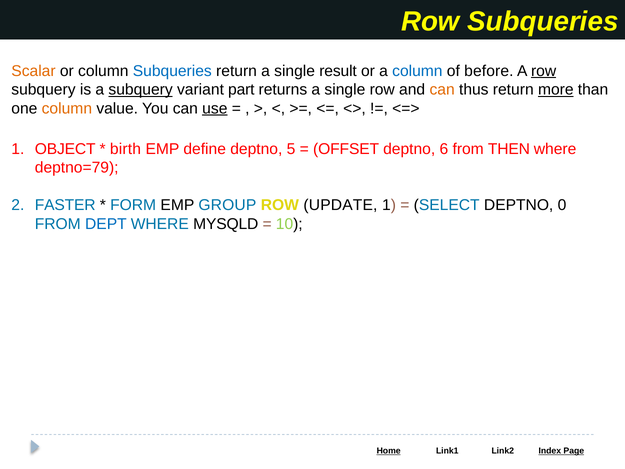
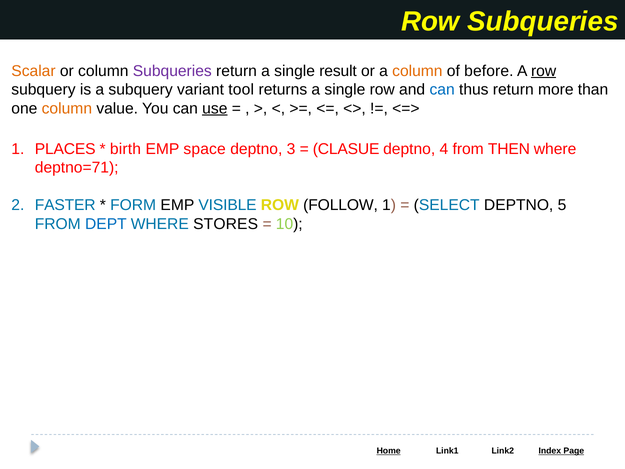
Subqueries colour: blue -> purple (172, 71)
column colour: blue -> orange (417, 71)
subquery underline: present -> none (141, 90)
part: part -> tool (241, 90)
can colour: orange -> blue (442, 90)
more underline: present -> none (556, 90)
OBJECT: OBJECT -> PLACES (65, 149)
define: define -> space (205, 149)
5: 5 -> 3 (291, 149)
OFFSET: OFFSET -> CLASUE (346, 149)
6: 6 -> 4 (444, 149)
deptno=79: deptno=79 -> deptno=71 (77, 168)
GROUP: GROUP -> VISIBLE (228, 205)
UPDATE: UPDATE -> FOLLOW (341, 205)
0: 0 -> 5 (562, 205)
MYSQLD: MYSQLD -> STORES (226, 224)
